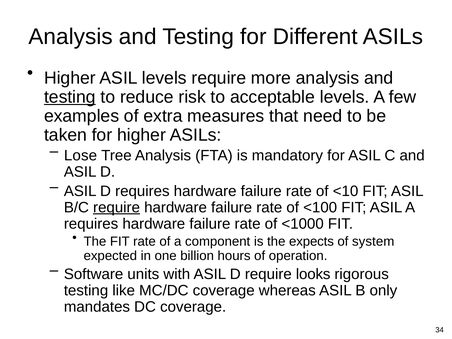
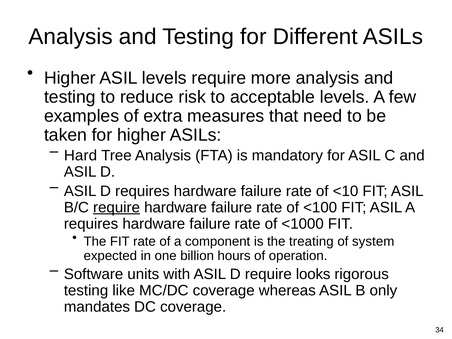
testing underline: present -> none (70, 97)
Lose: Lose -> Hard (81, 156)
expects: expects -> treating (311, 241)
